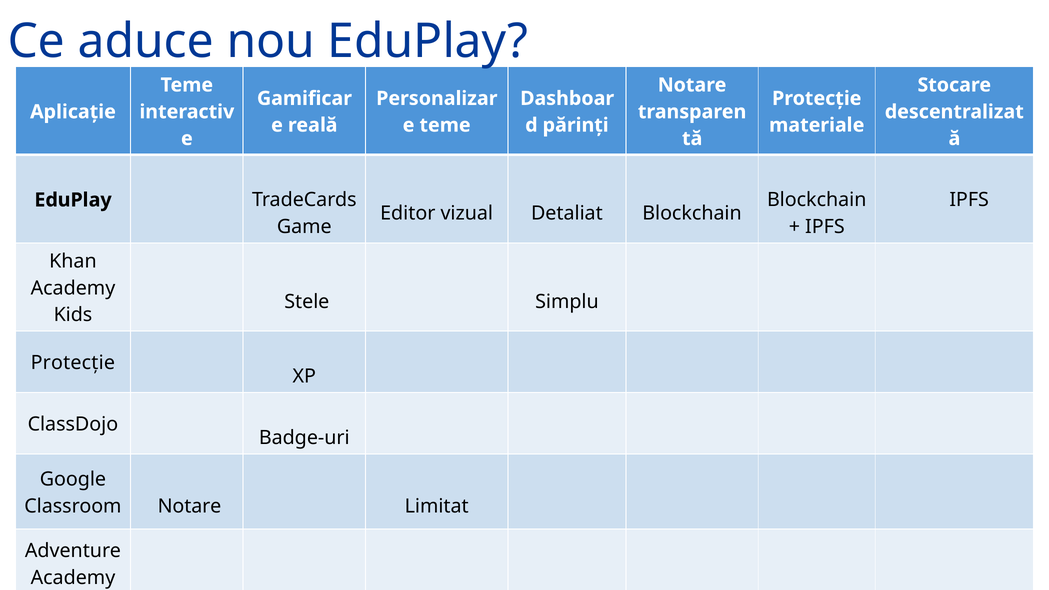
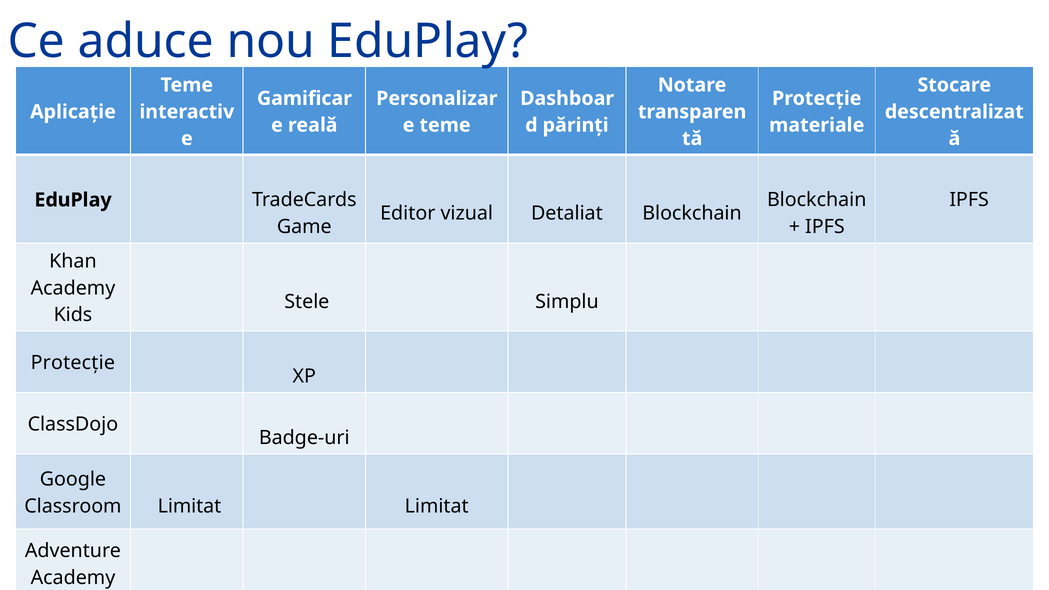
Notare: Notare -> Limitat (189, 506)
